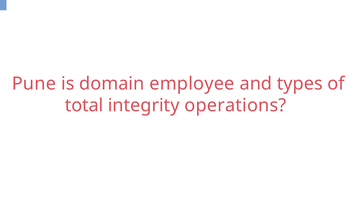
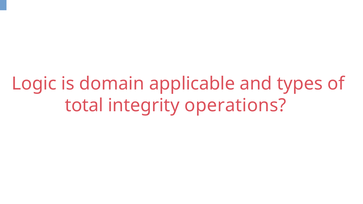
Pune: Pune -> Logic (34, 84)
employee: employee -> applicable (192, 84)
